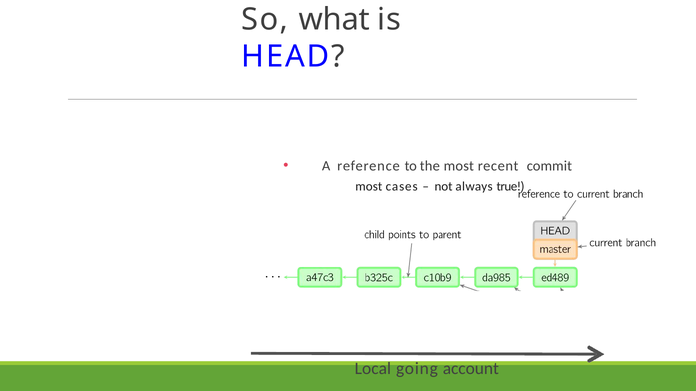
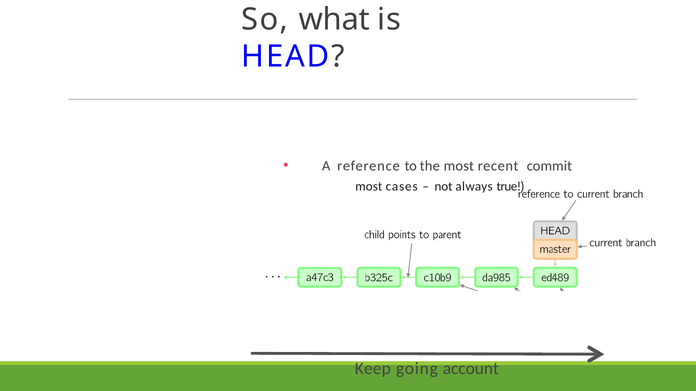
Local: Local -> Keep (373, 369)
